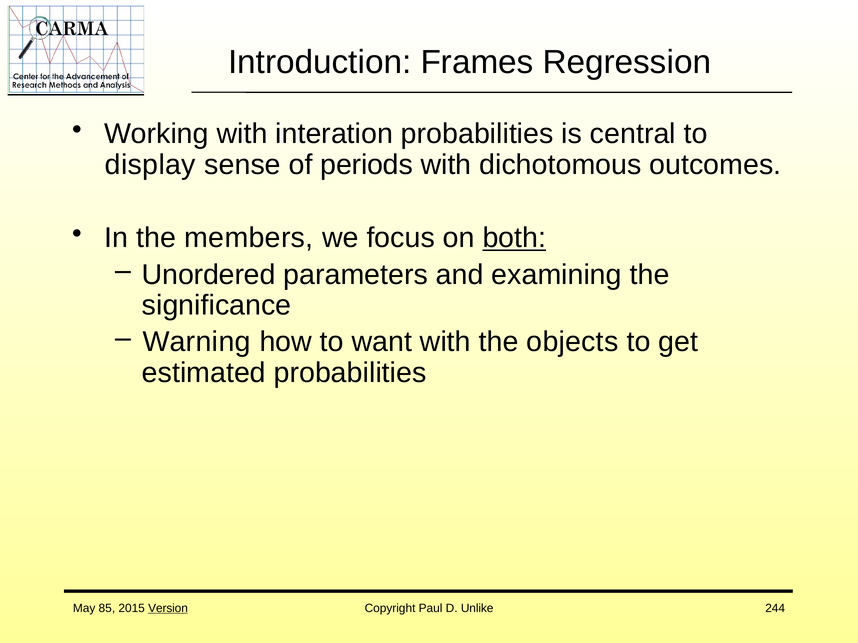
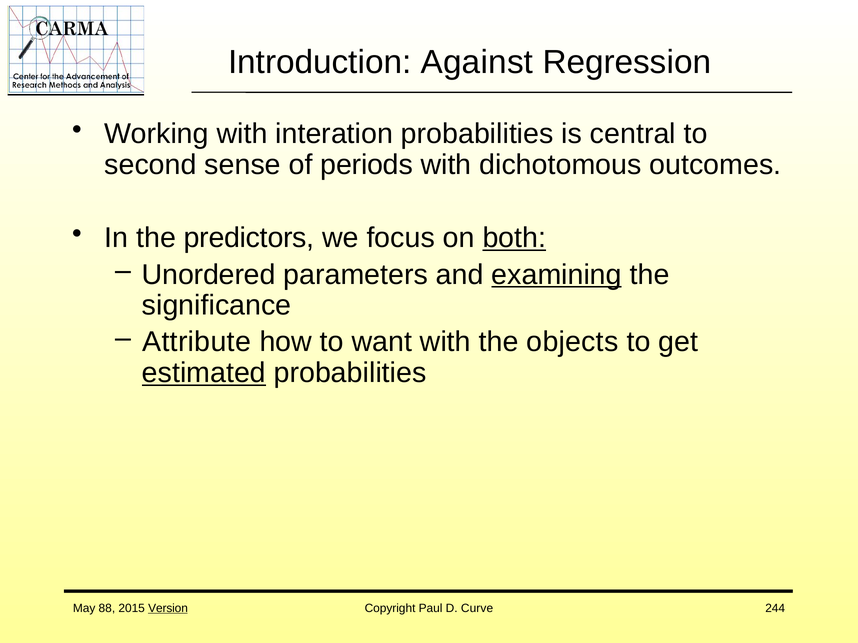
Frames: Frames -> Against (477, 62)
display: display -> second (151, 165)
members: members -> predictors (249, 238)
examining underline: none -> present (557, 275)
Warning: Warning -> Attribute (197, 342)
estimated underline: none -> present (204, 373)
85: 85 -> 88 (107, 609)
Unlike: Unlike -> Curve (477, 609)
